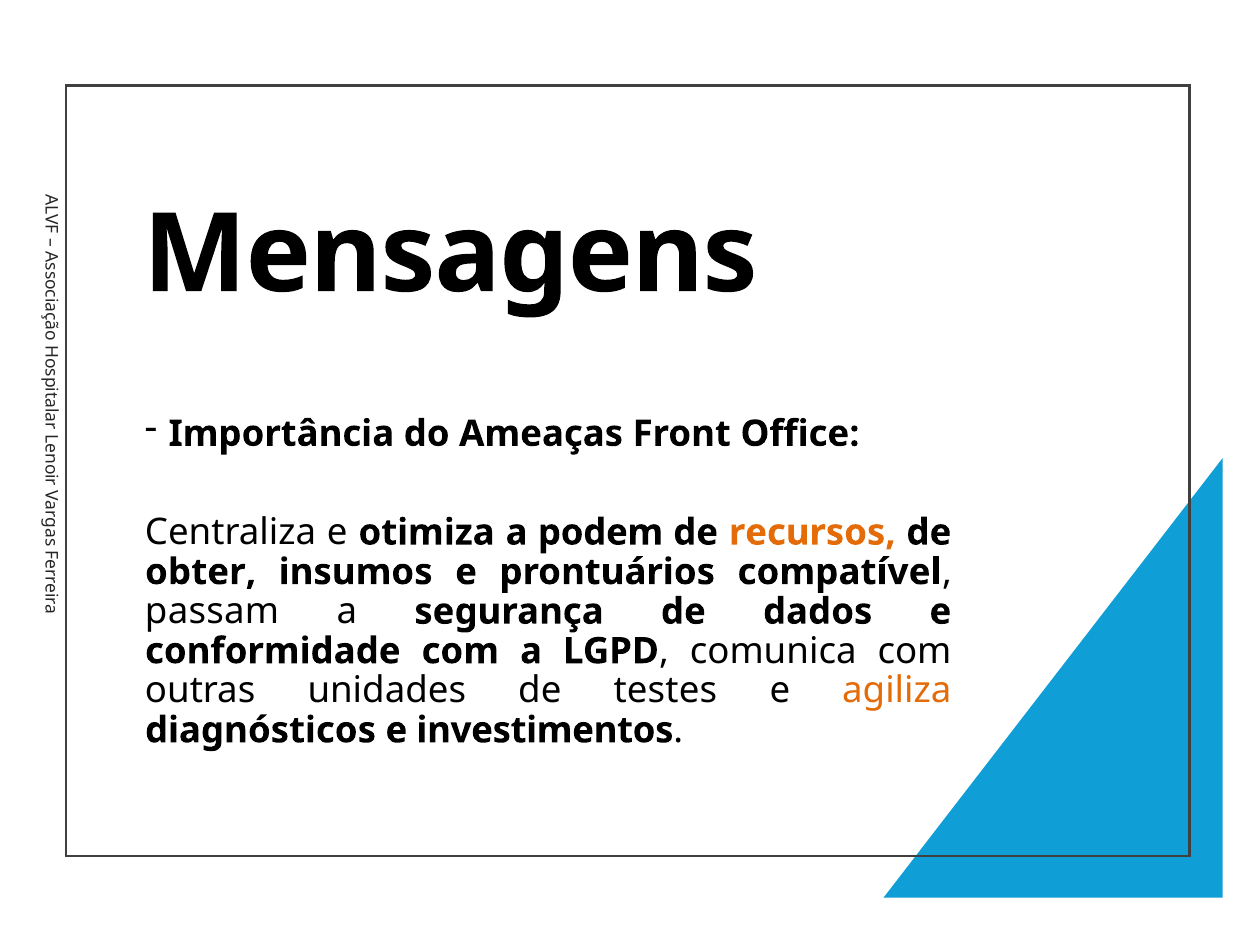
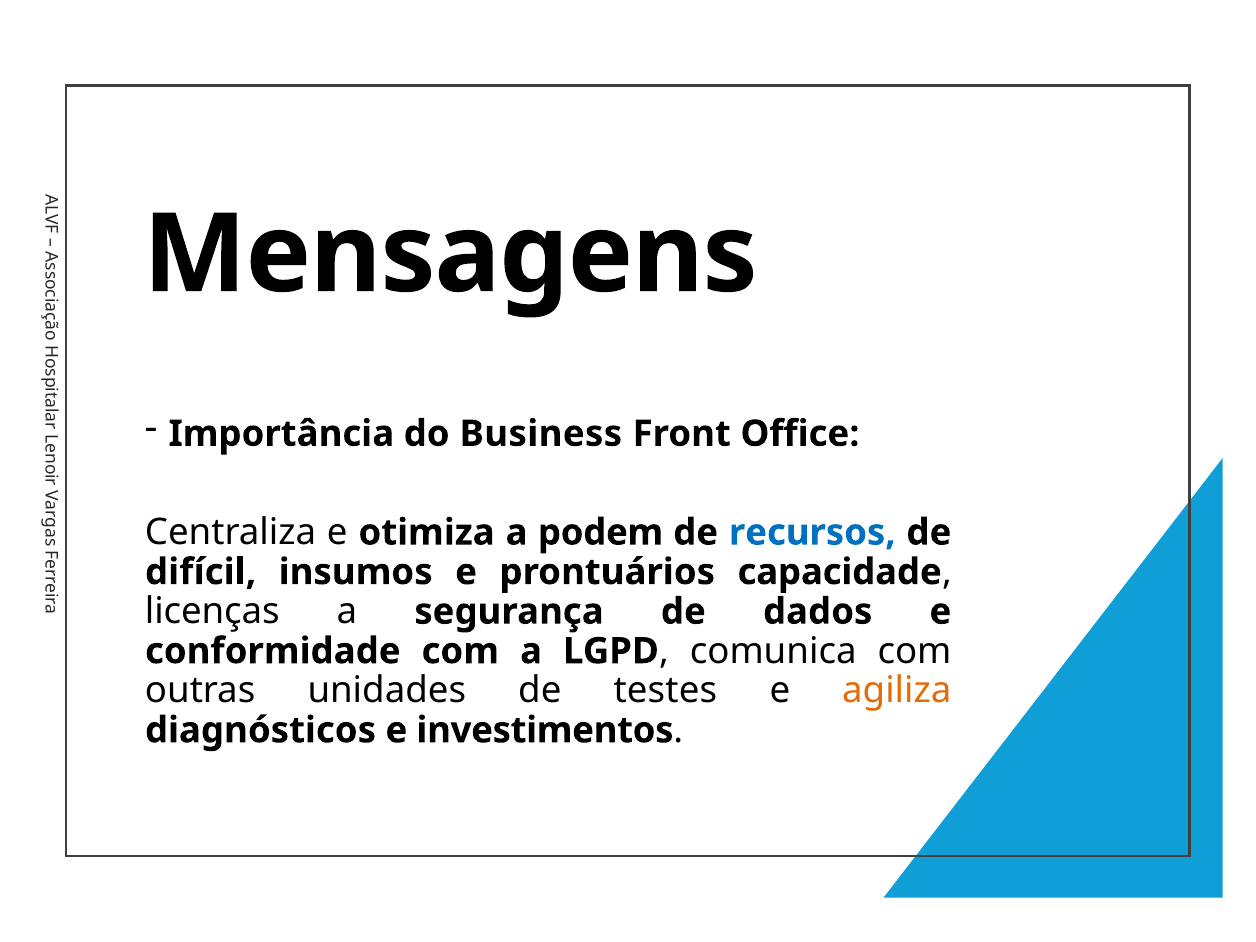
Ameaças: Ameaças -> Business (541, 434)
recursos colour: orange -> blue (812, 532)
obter: obter -> difícil (201, 572)
compatível: compatível -> capacidade (840, 572)
passam: passam -> licenças (212, 612)
